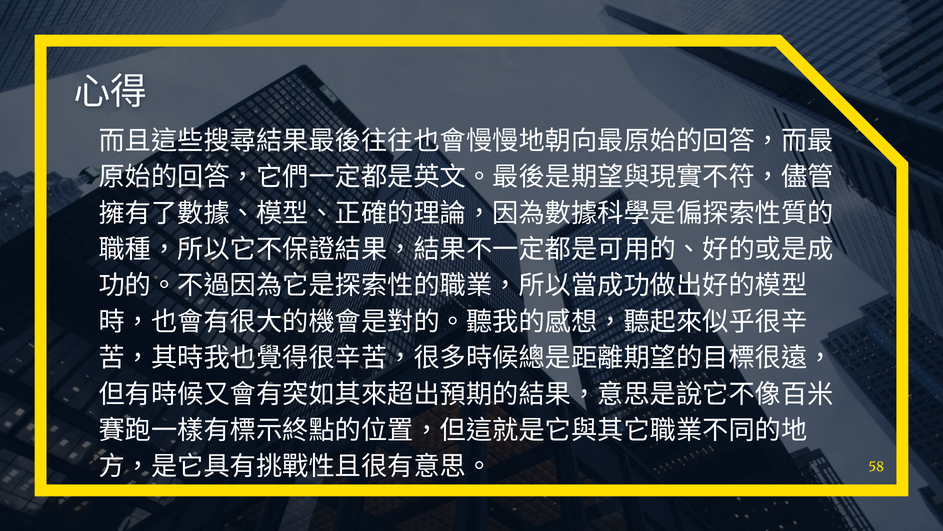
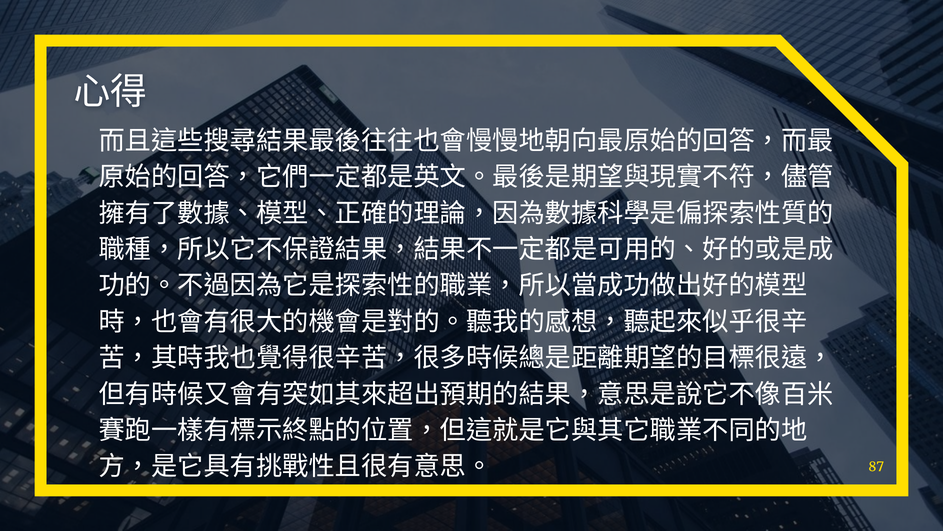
58: 58 -> 87 (876, 466)
